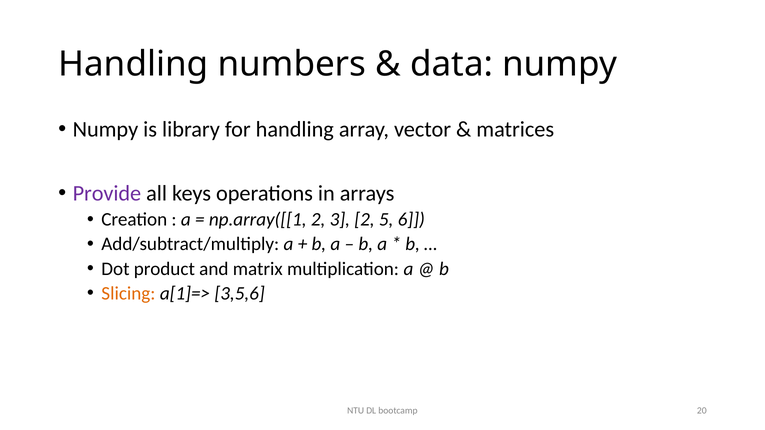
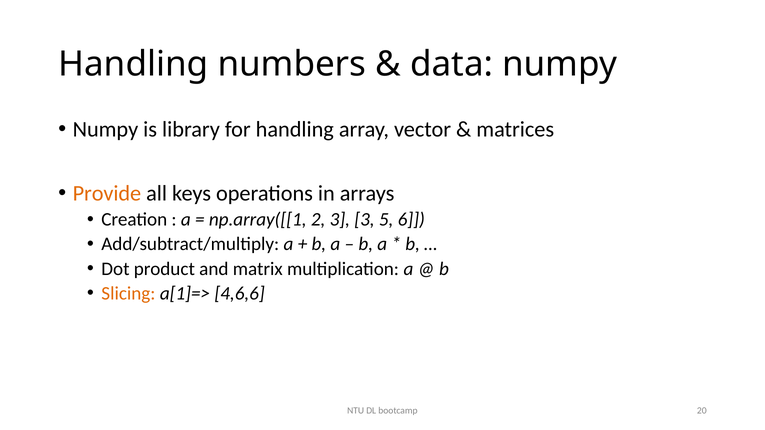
Provide colour: purple -> orange (107, 193)
3 2: 2 -> 3 (364, 220)
3,5,6: 3,5,6 -> 4,6,6 (240, 294)
